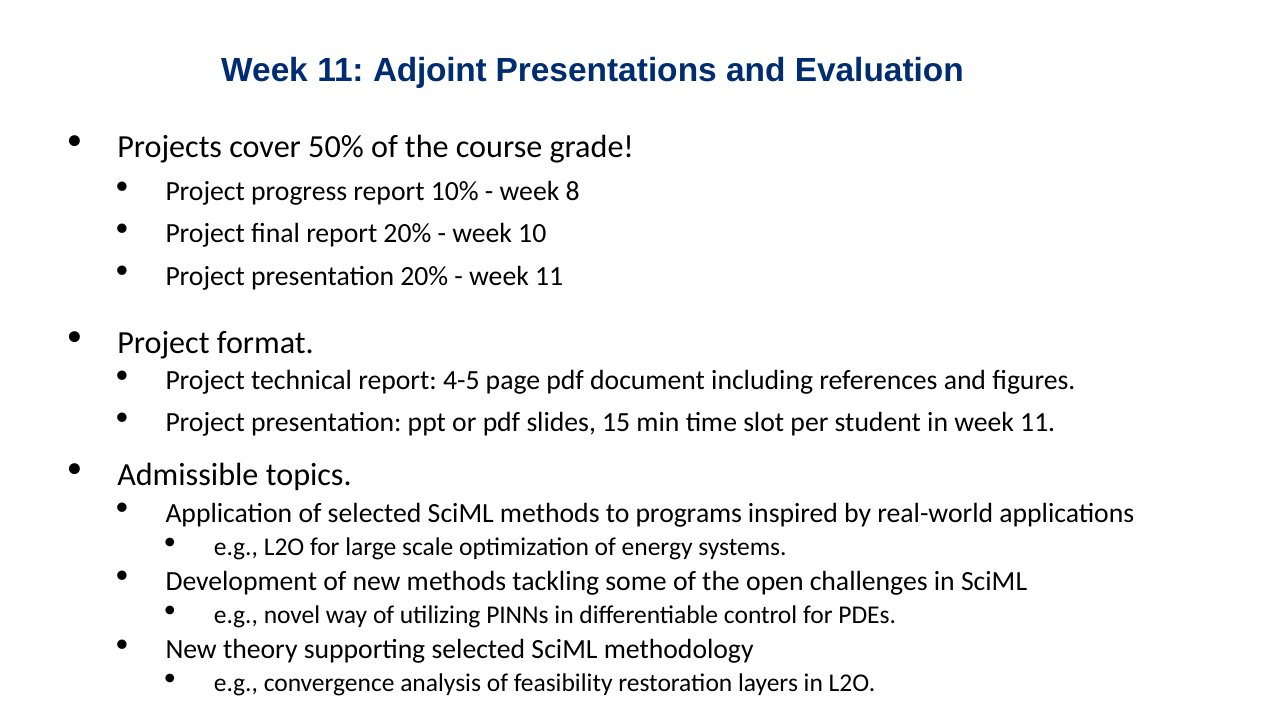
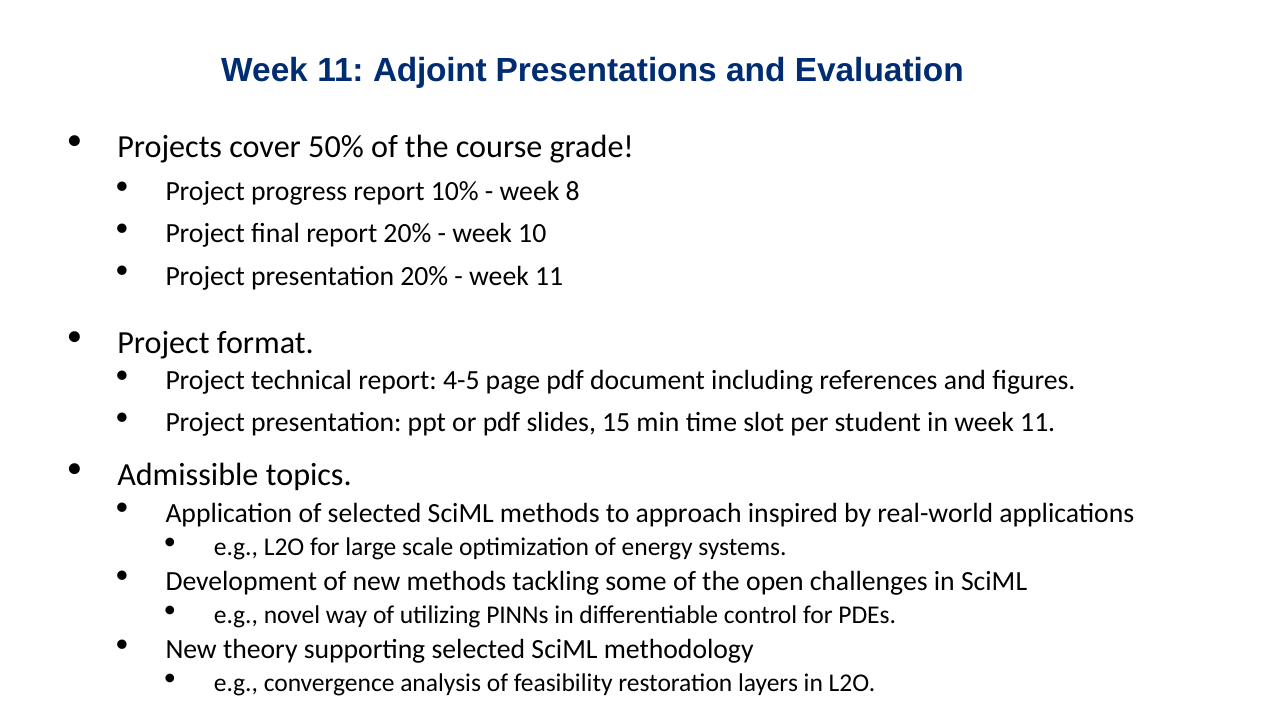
programs: programs -> approach (689, 513)
